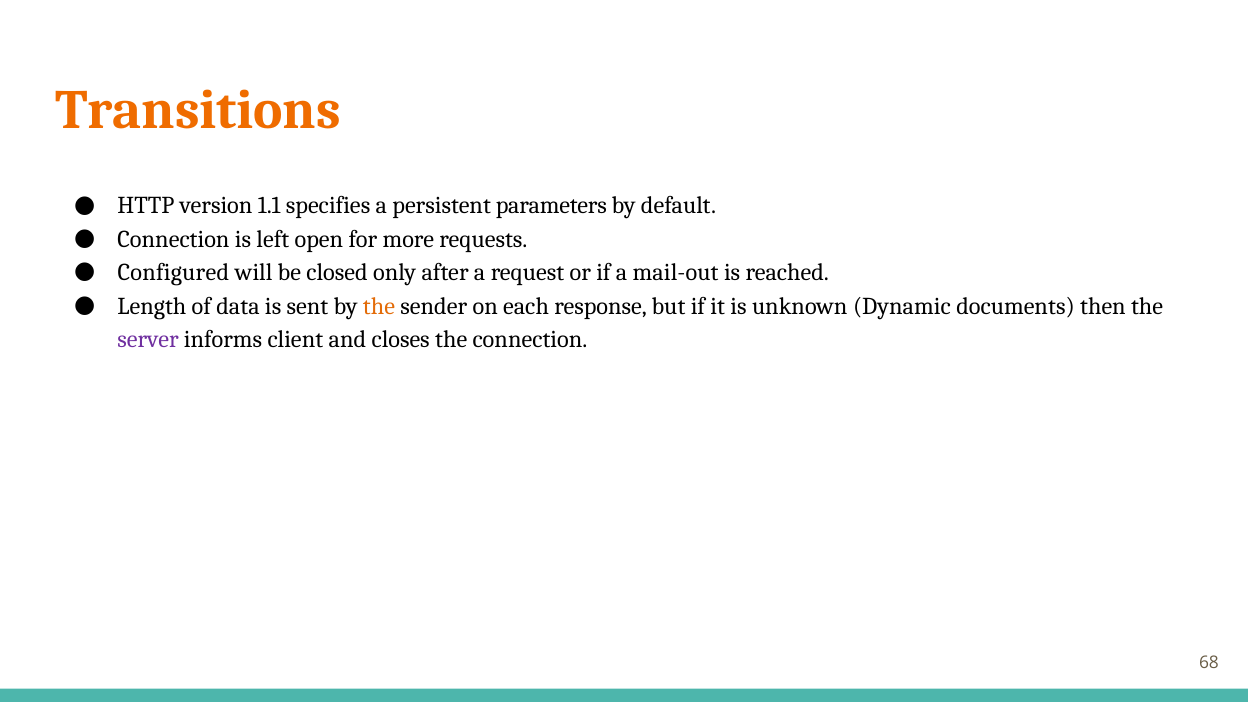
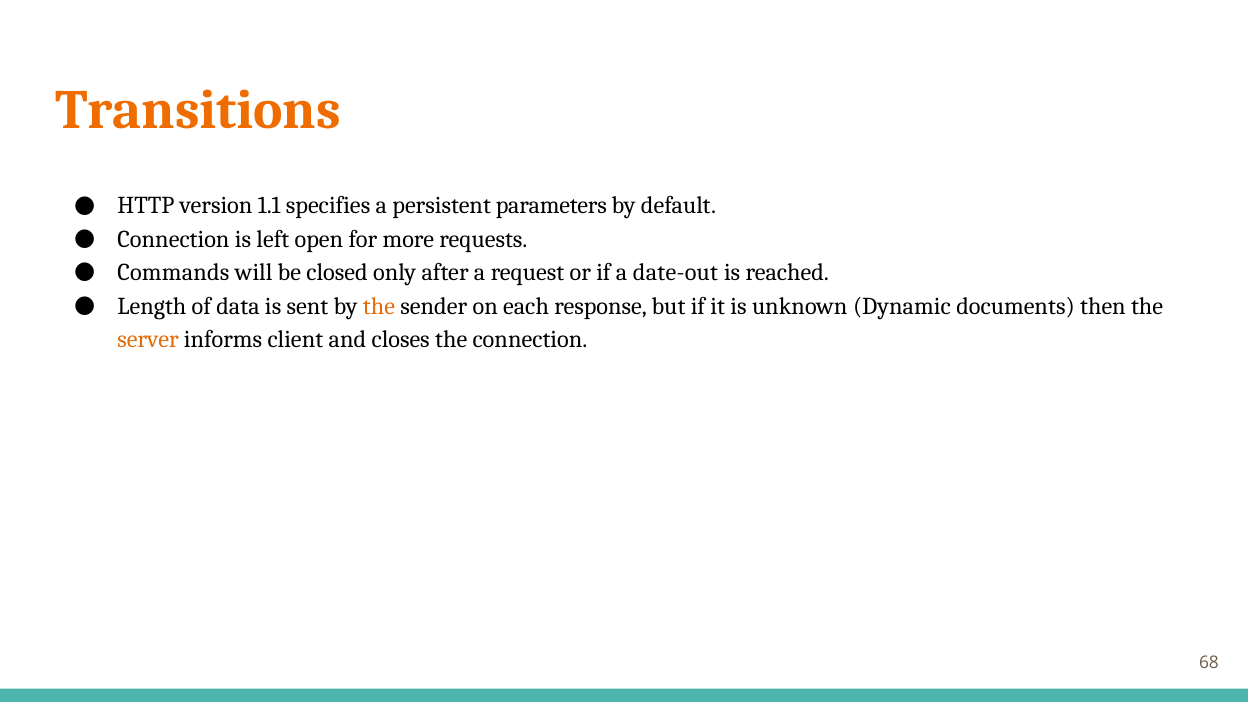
Configured: Configured -> Commands (173, 273)
mail-out: mail-out -> date-out (676, 273)
server colour: purple -> orange (148, 340)
